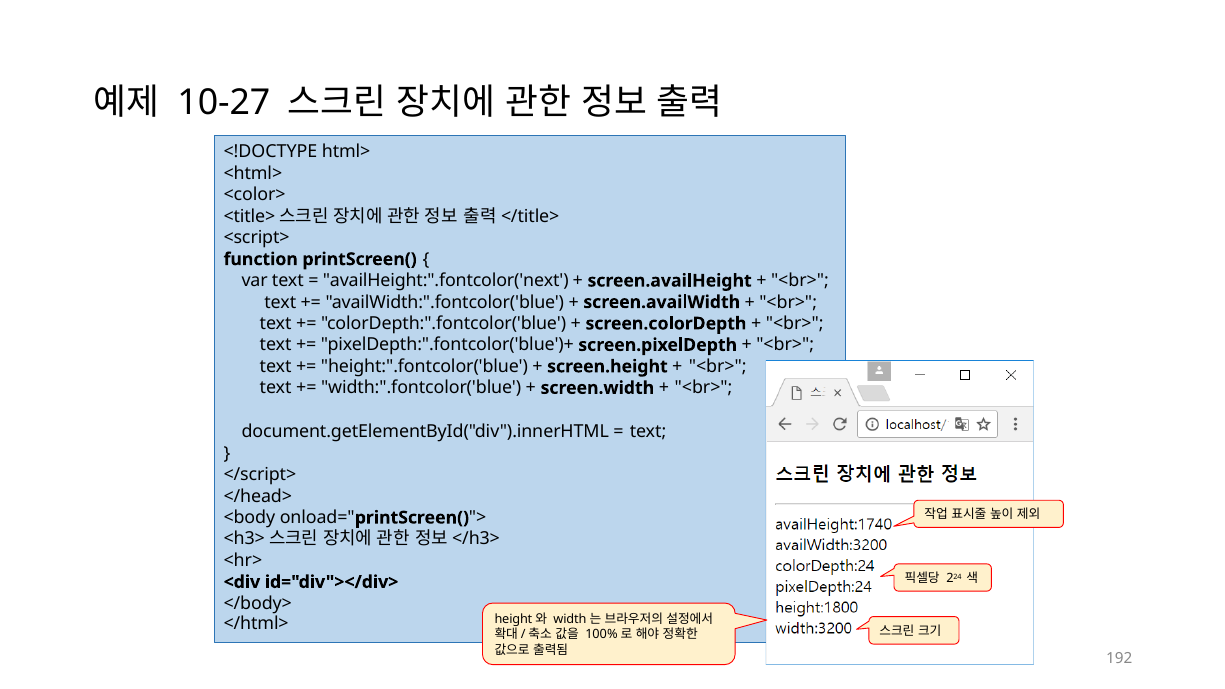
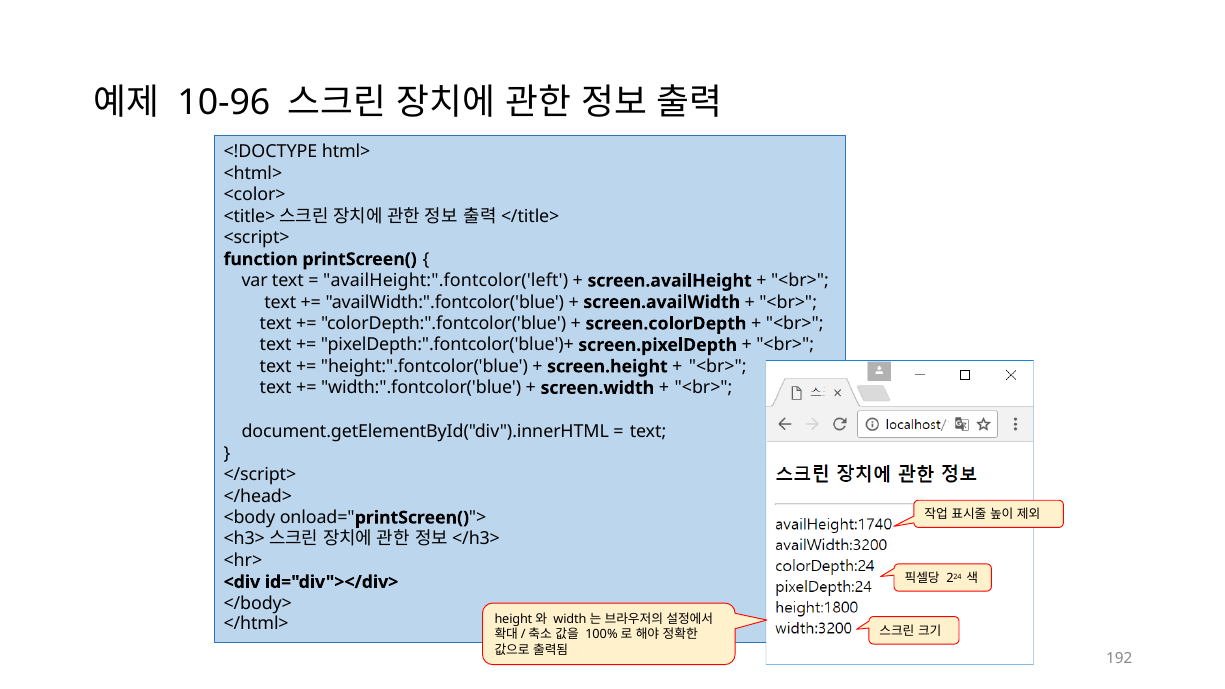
10-27: 10-27 -> 10-96 (224, 103)
availHeight:".fontcolor('next: availHeight:".fontcolor('next -> availHeight:".fontcolor('left (446, 281)
